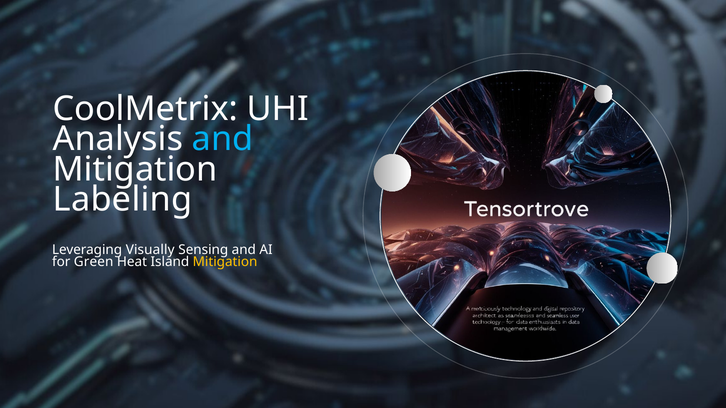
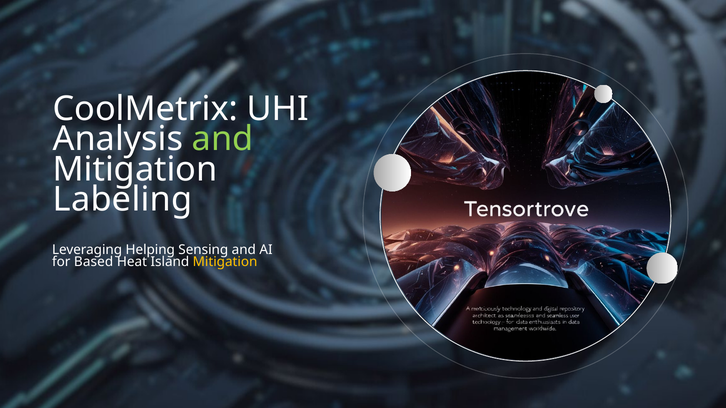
and colour: light blue -> light green (223, 139)
Visually: Visually -> Helping (150, 250)
Green: Green -> Based (94, 262)
